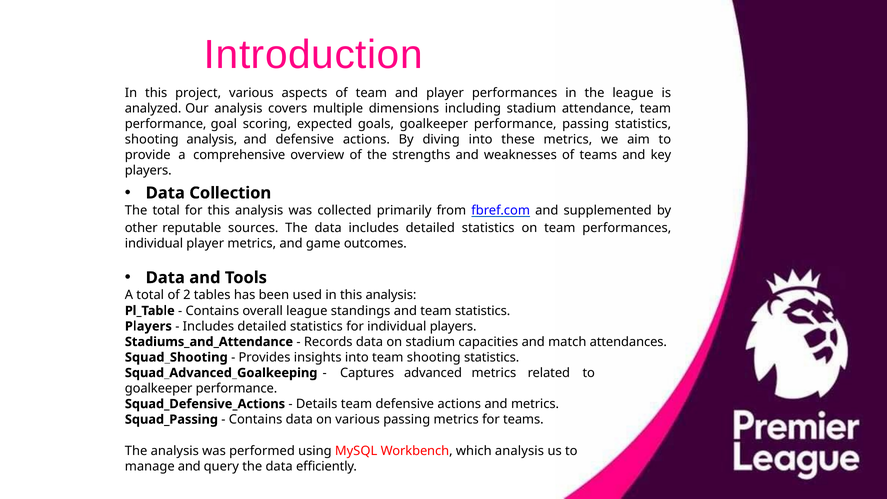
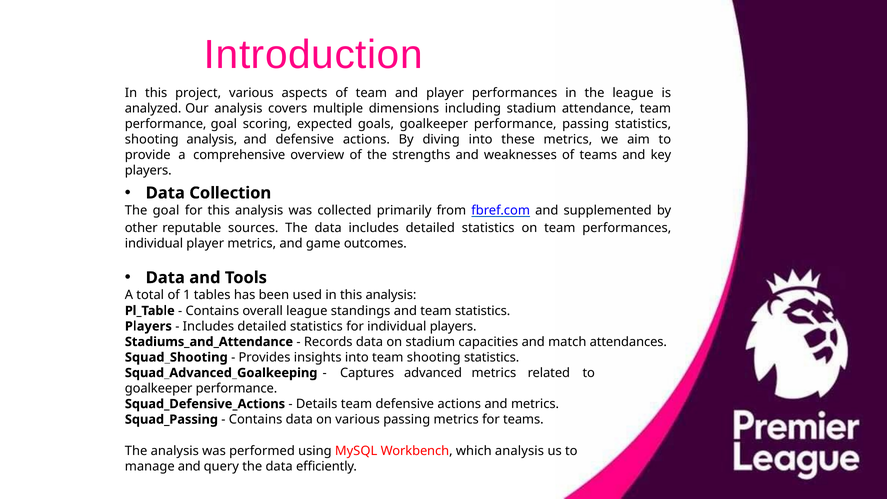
The total: total -> goal (166, 210)
2: 2 -> 1 (187, 295)
